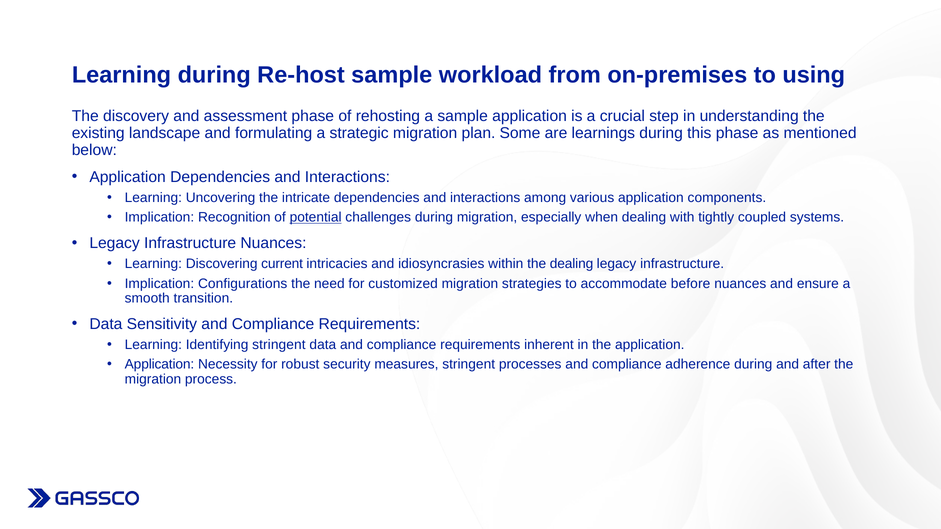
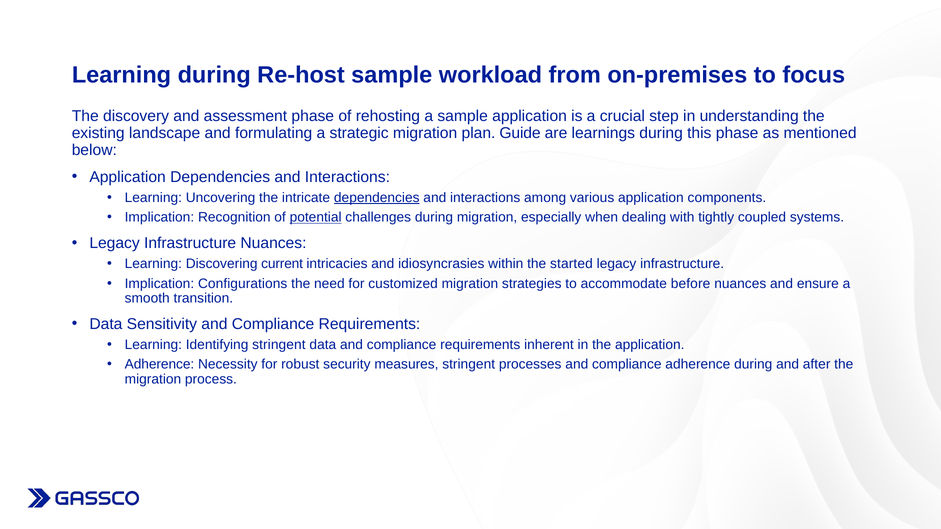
using: using -> focus (814, 75)
Some: Some -> Guide (520, 133)
dependencies underline: none -> present (377, 198)
the dealing: dealing -> started (571, 264)
Application: Application -> Adherence (159, 365)
